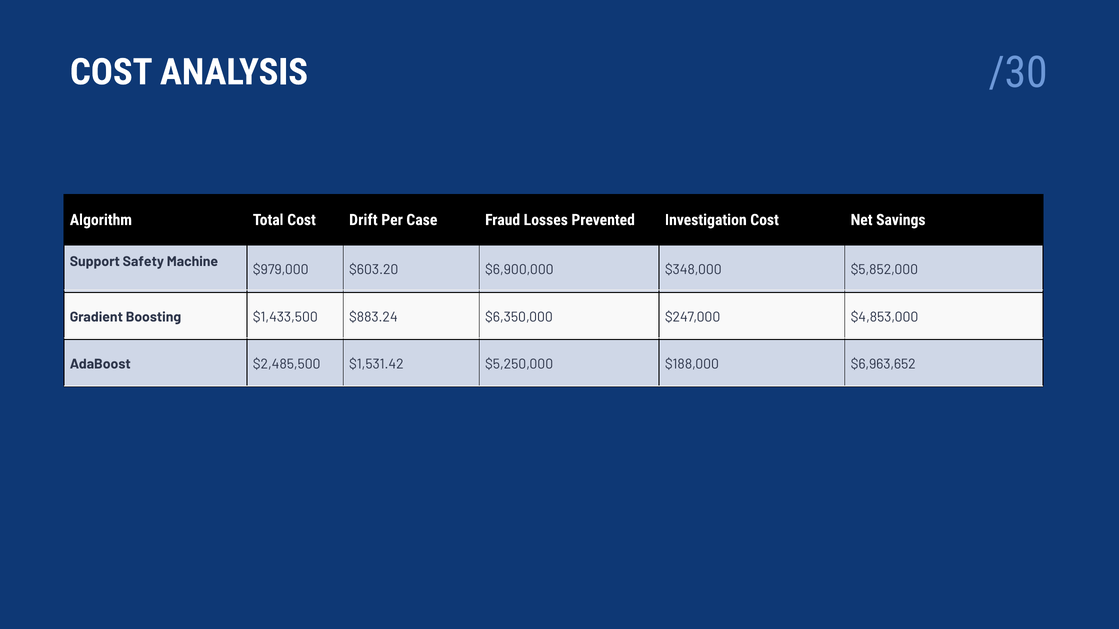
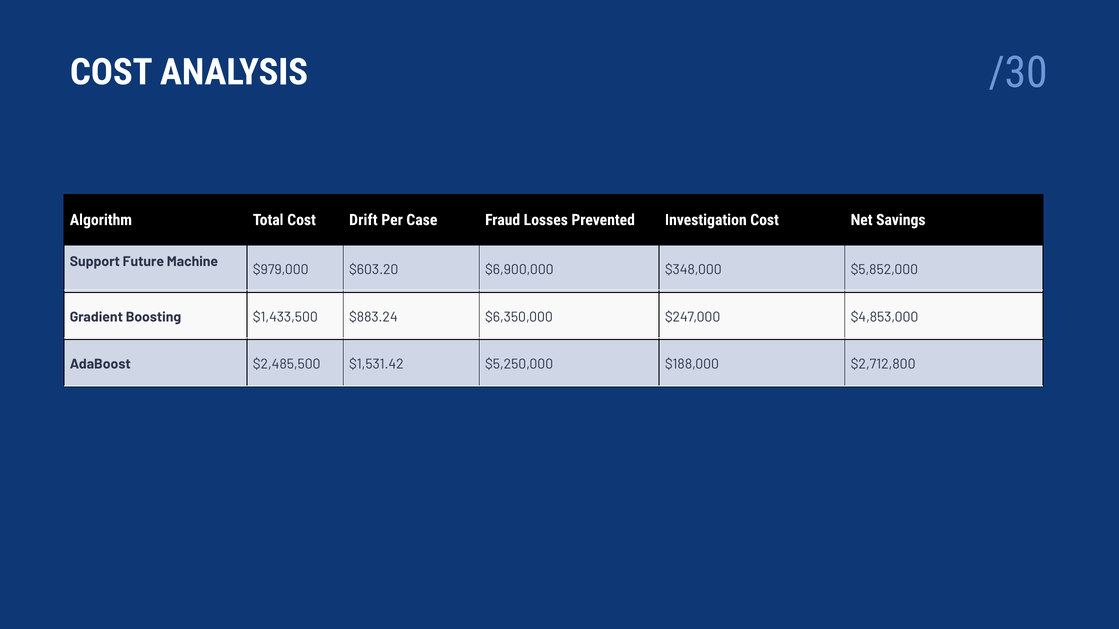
Safety: Safety -> Future (143, 262)
$6,963,652: $6,963,652 -> $2,712,800 (883, 364)
